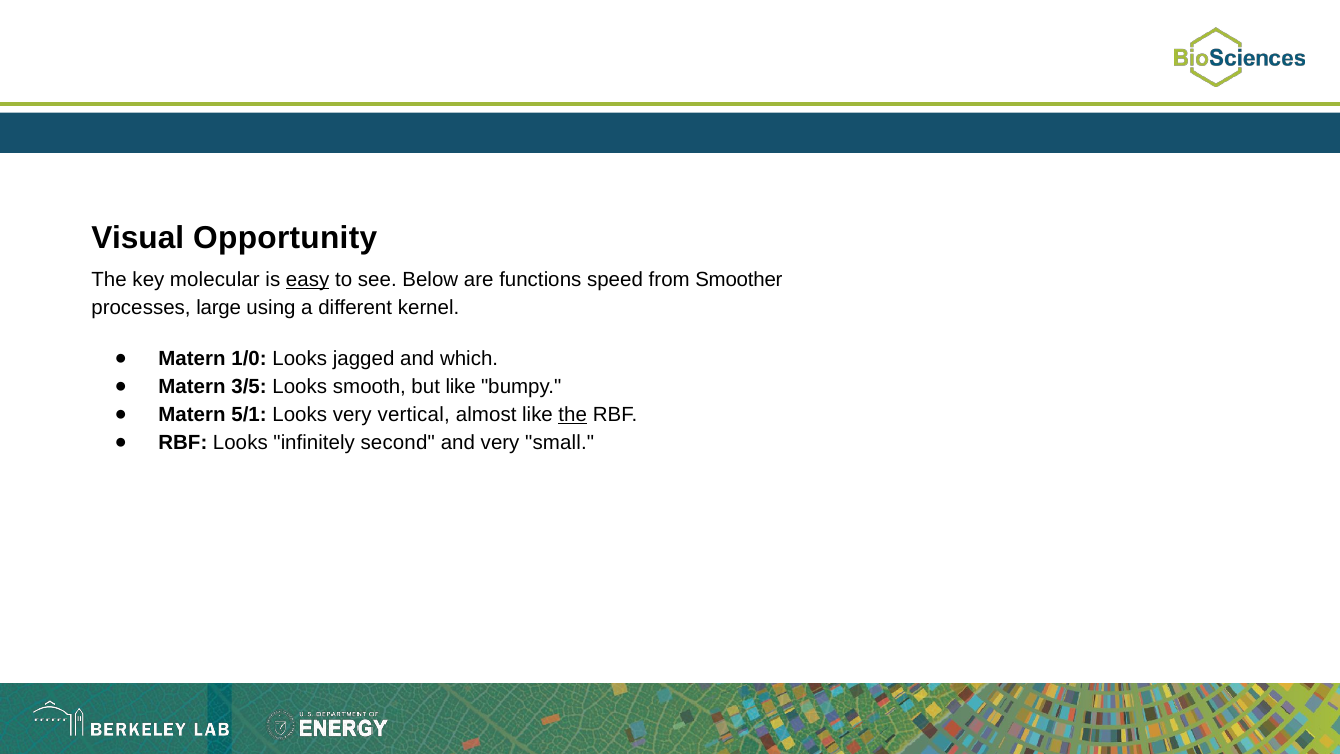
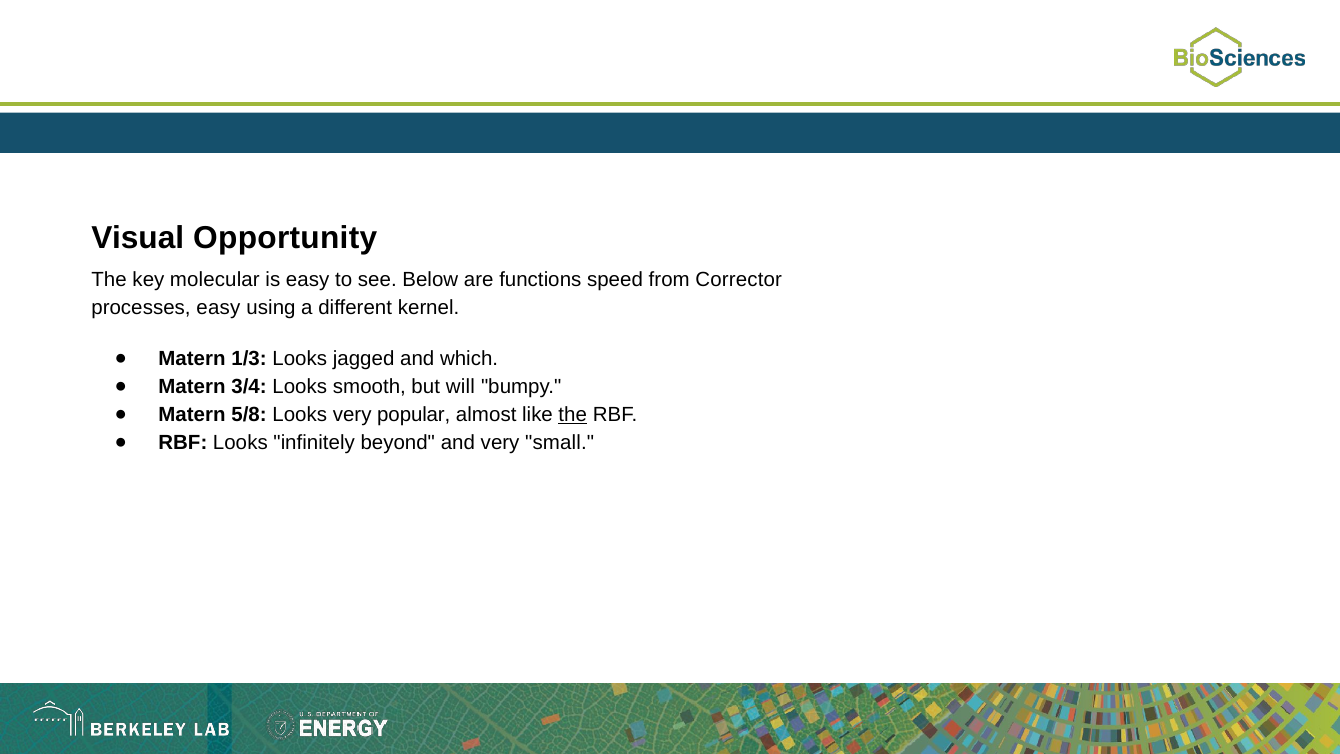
easy underline: present -> none (308, 280)
Smoother: Smoother -> Corrector (739, 280)
processes large: large -> easy (218, 308)
1/0: 1/0 -> 1/3 (249, 358)
3/5: 3/5 -> 3/4 (249, 387)
but like: like -> will (460, 387)
5/1: 5/1 -> 5/8 (249, 415)
vertical: vertical -> popular (414, 415)
second: second -> beyond (398, 443)
